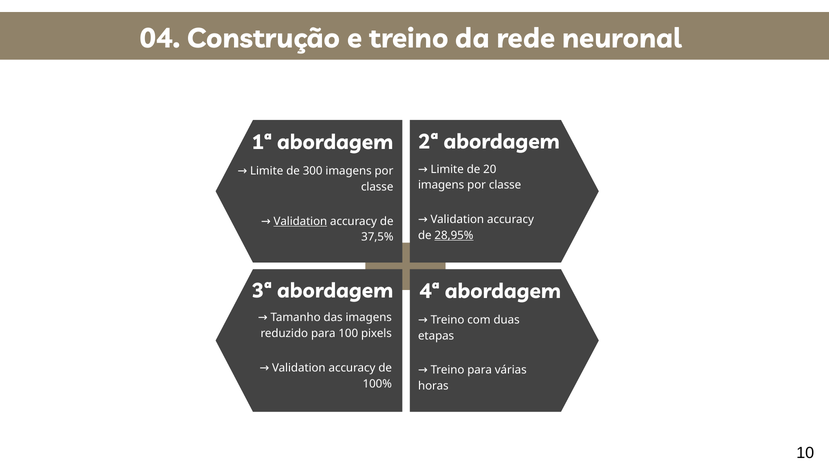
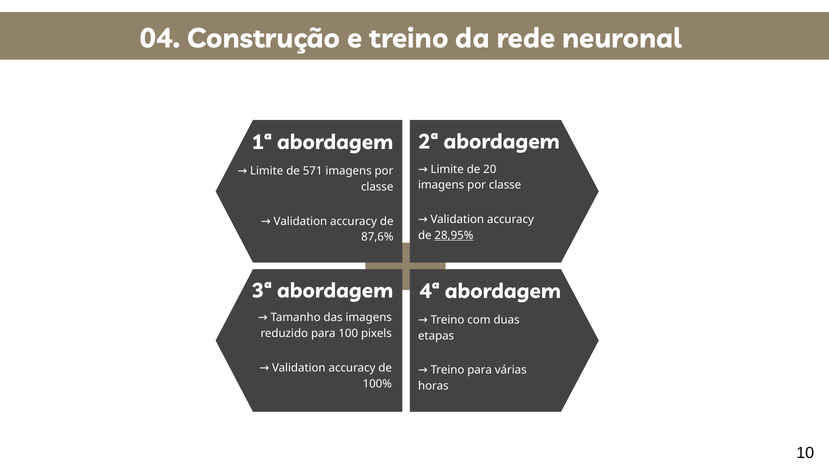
300: 300 -> 571 (313, 171)
Validation underline: present -> none (300, 221)
37,5%: 37,5% -> 87,6% (377, 237)
